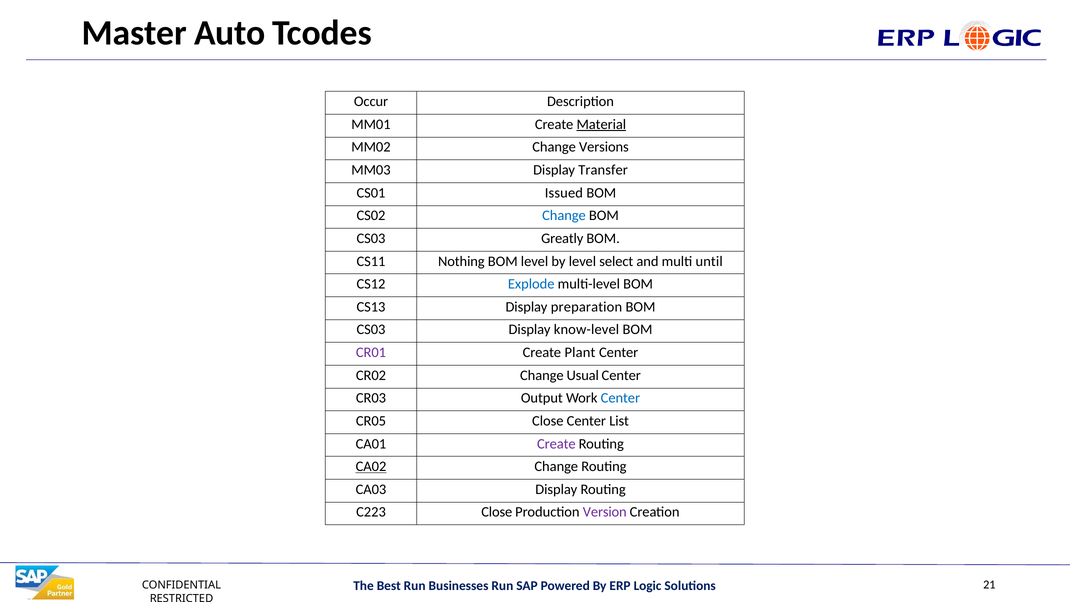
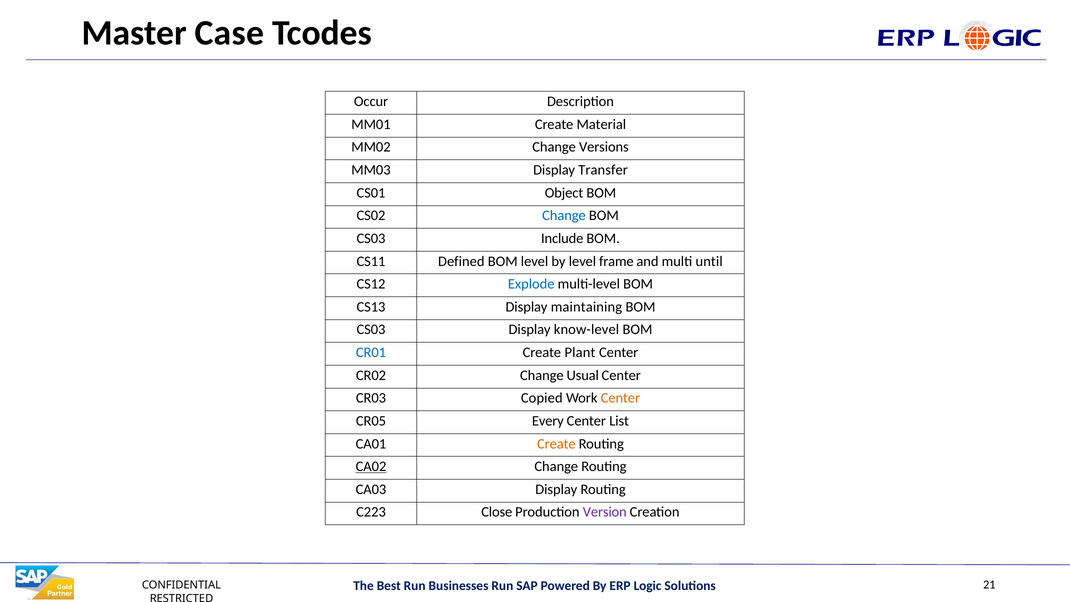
Auto: Auto -> Case (229, 33)
Material underline: present -> none (601, 124)
Issued: Issued -> Object (564, 193)
Greatly: Greatly -> Include (562, 238)
Nothing: Nothing -> Defined (461, 261)
select: select -> frame (616, 261)
preparation: preparation -> maintaining (586, 307)
CR01 colour: purple -> blue (371, 352)
Output: Output -> Copied (542, 398)
Center colour: blue -> orange (620, 398)
CR05 Close: Close -> Every (548, 421)
Create colour: purple -> orange (556, 444)
